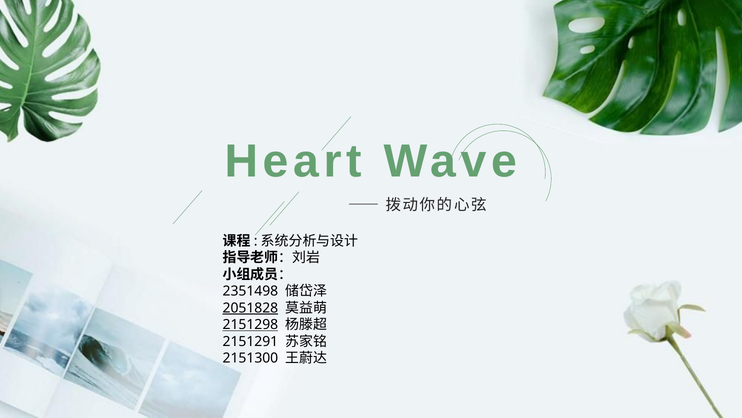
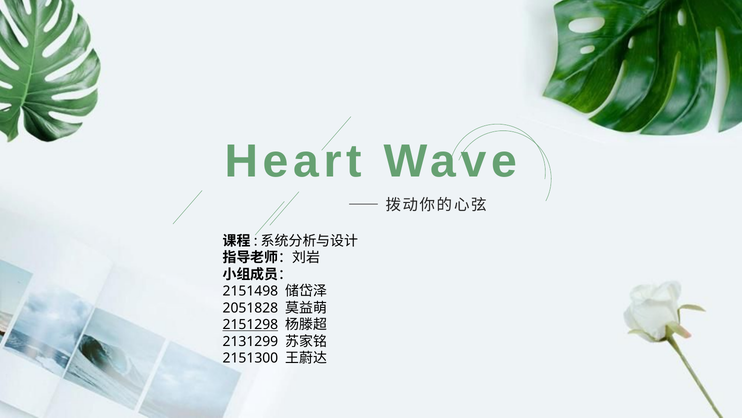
2351498: 2351498 -> 2151498 (250, 291)
2051828 underline: present -> none (250, 308)
2151291: 2151291 -> 2131299 (250, 341)
